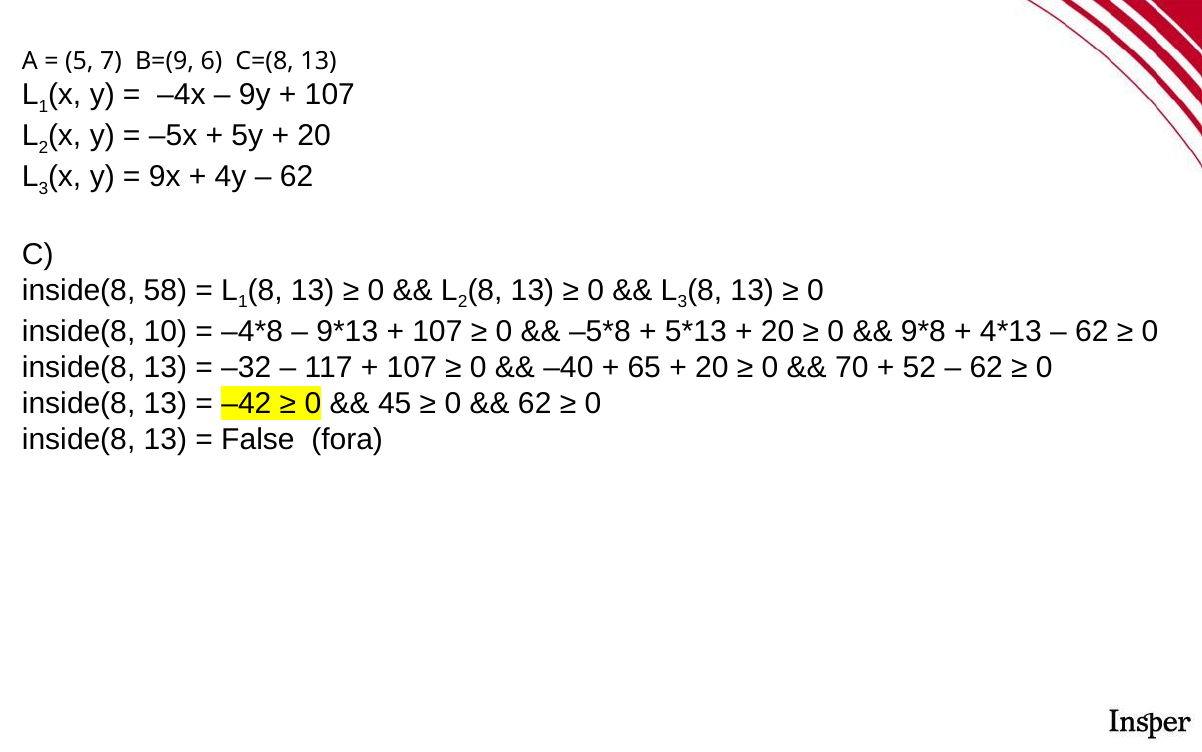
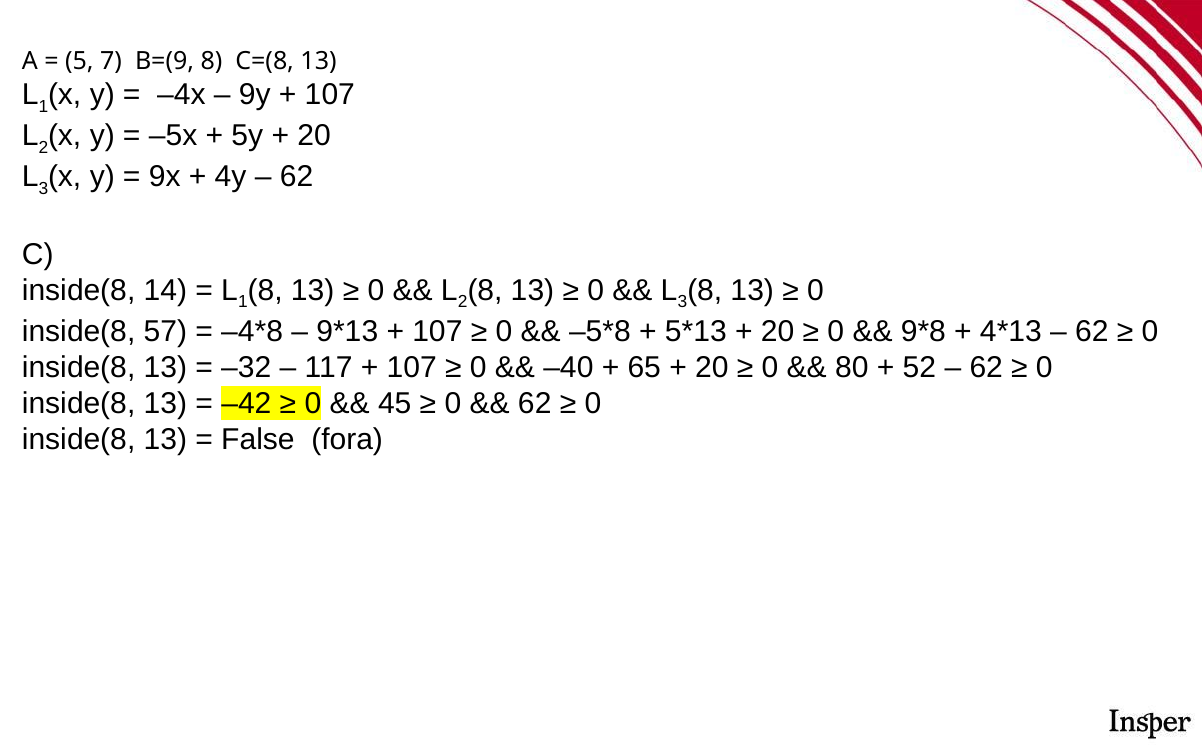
B=(9 6: 6 -> 8 (211, 61)
58: 58 -> 14 (165, 290)
10: 10 -> 57 (165, 331)
70: 70 -> 80 (852, 367)
